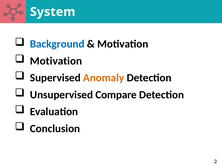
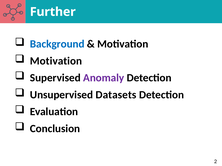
System: System -> Further (53, 12)
Anomaly colour: orange -> purple (104, 78)
Compare: Compare -> Datasets (116, 95)
